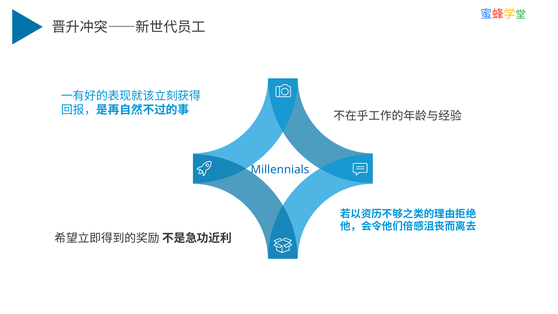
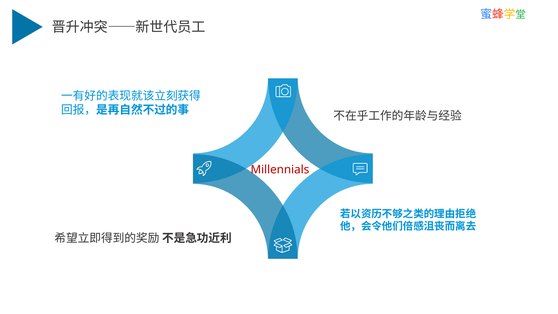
Millennials colour: blue -> red (280, 170)
